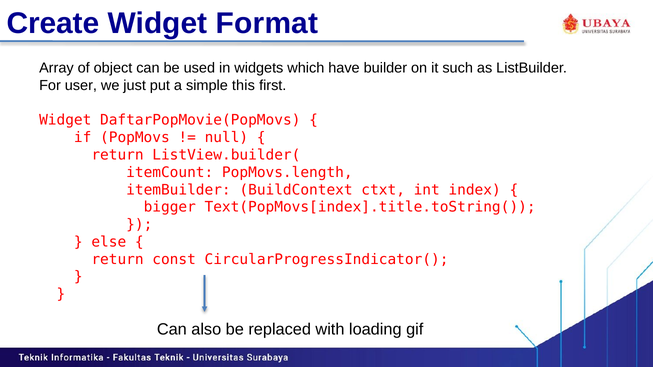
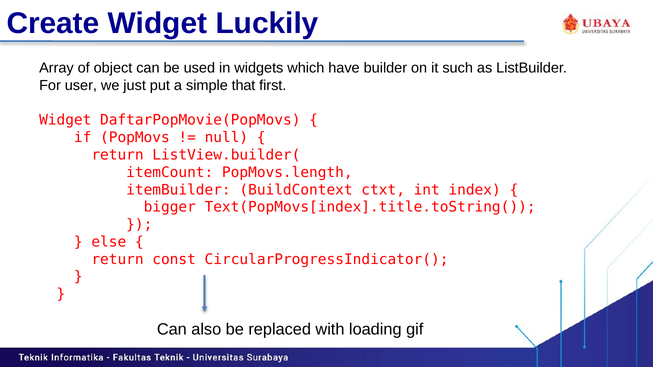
Format: Format -> Luckily (267, 23)
this: this -> that (244, 85)
